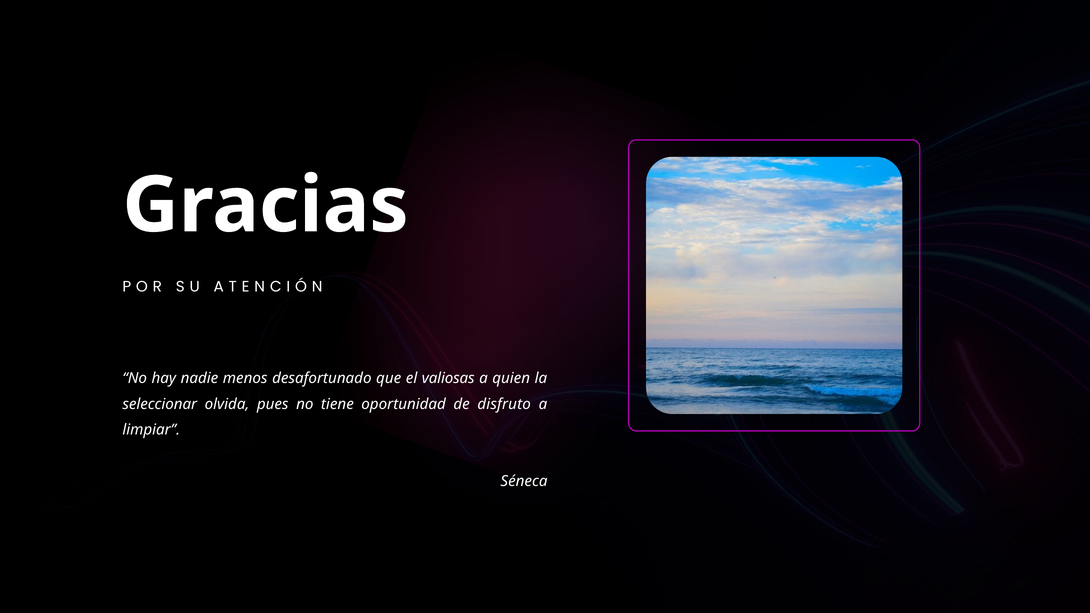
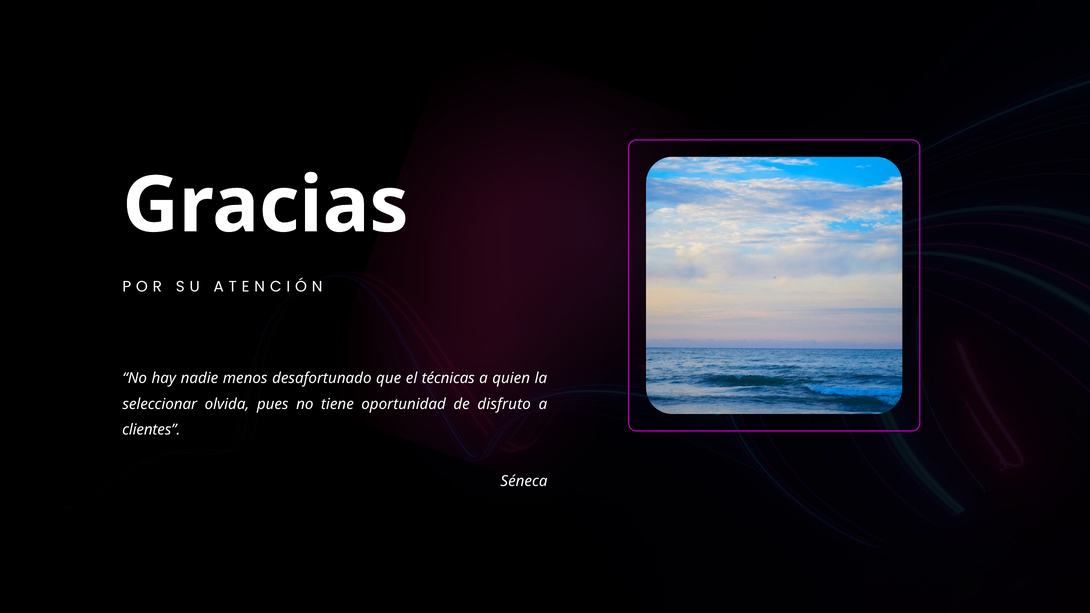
valiosas: valiosas -> técnicas (448, 379)
limpiar: limpiar -> clientes (151, 430)
